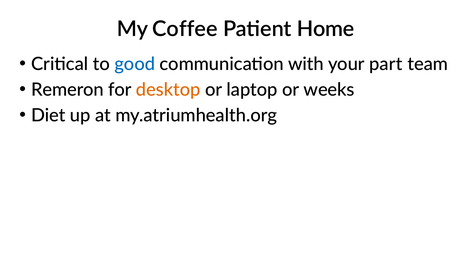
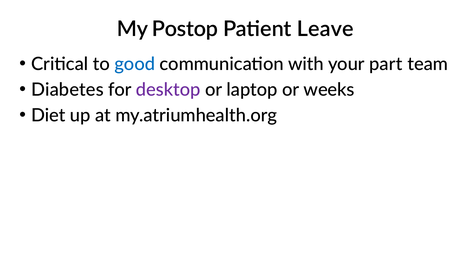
Coffee: Coffee -> Postop (185, 29)
Home: Home -> Leave (325, 29)
Remeron: Remeron -> Diabetes (67, 90)
desktop colour: orange -> purple (168, 90)
